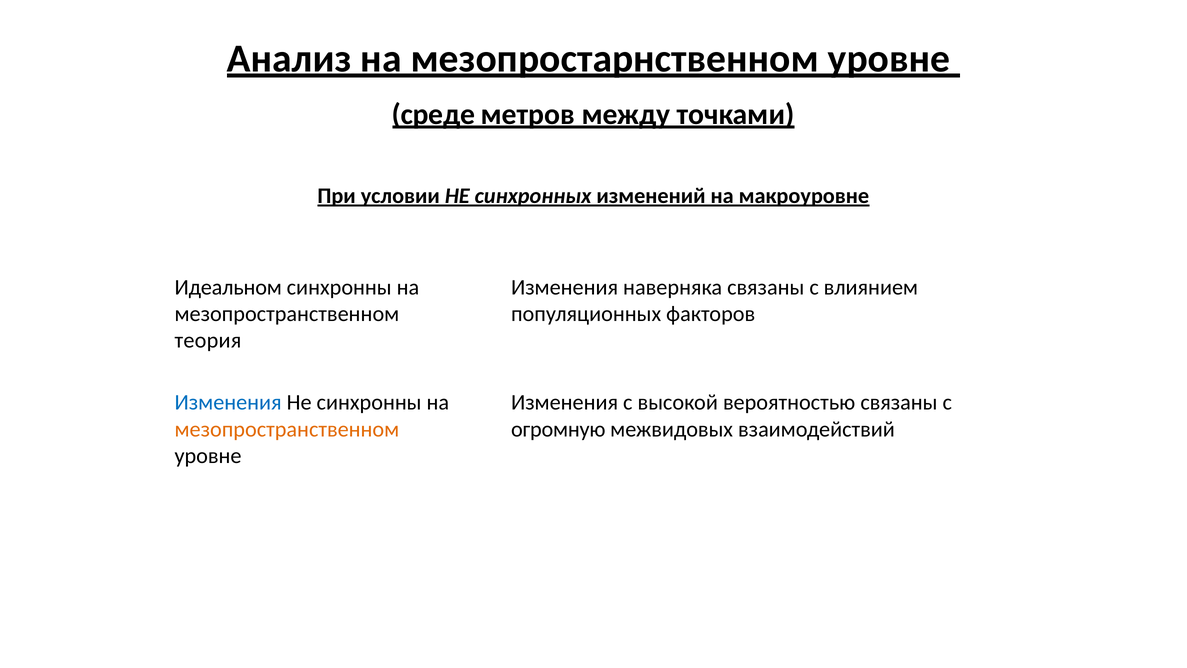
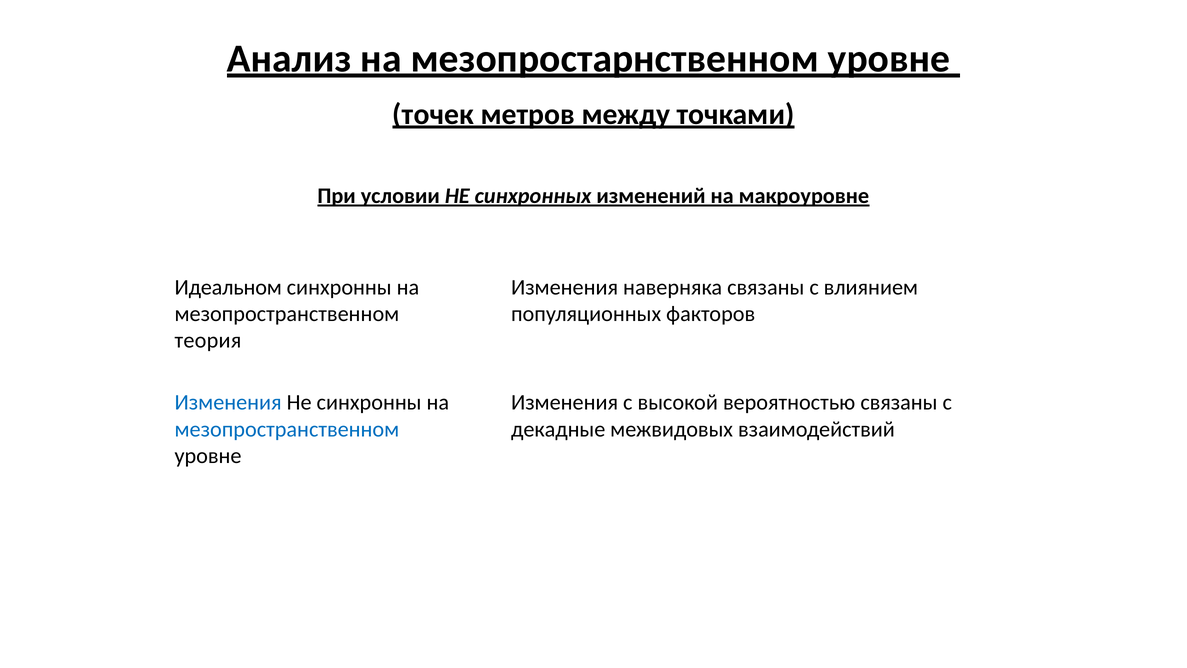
среде: среде -> точек (433, 114)
мезопространственном colour: orange -> blue (287, 429)
огромную: огромную -> декадные (558, 429)
